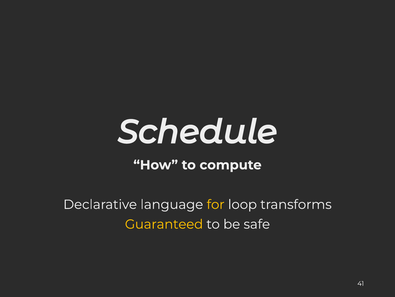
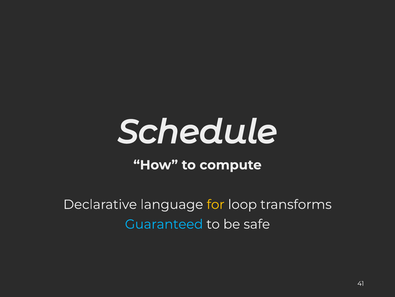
Guaranteed colour: yellow -> light blue (164, 224)
